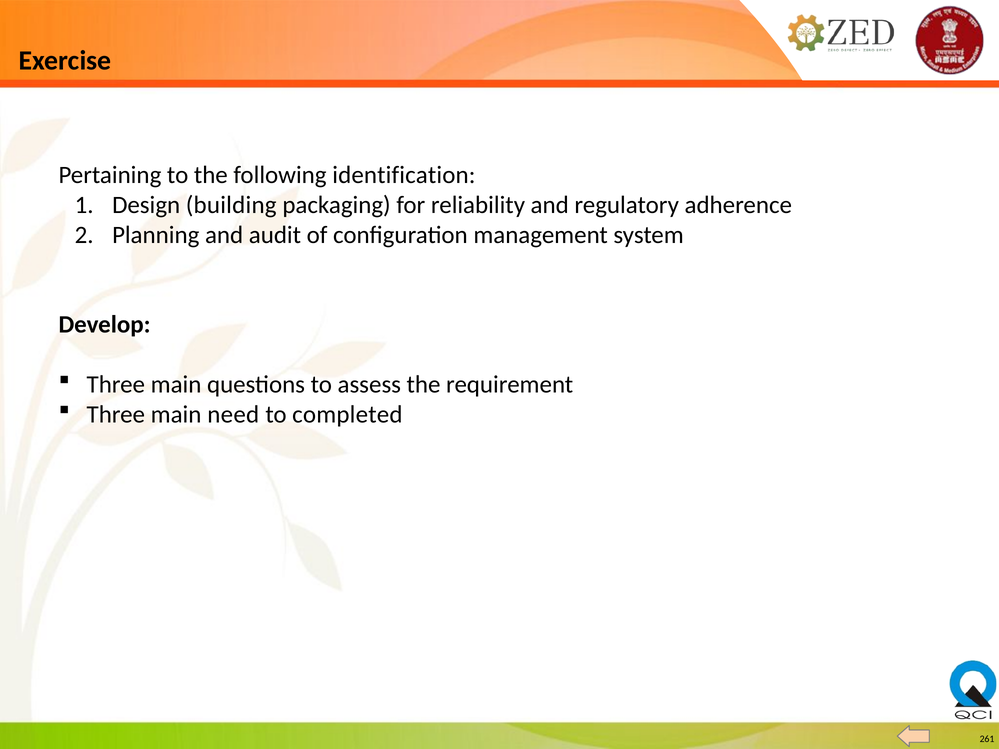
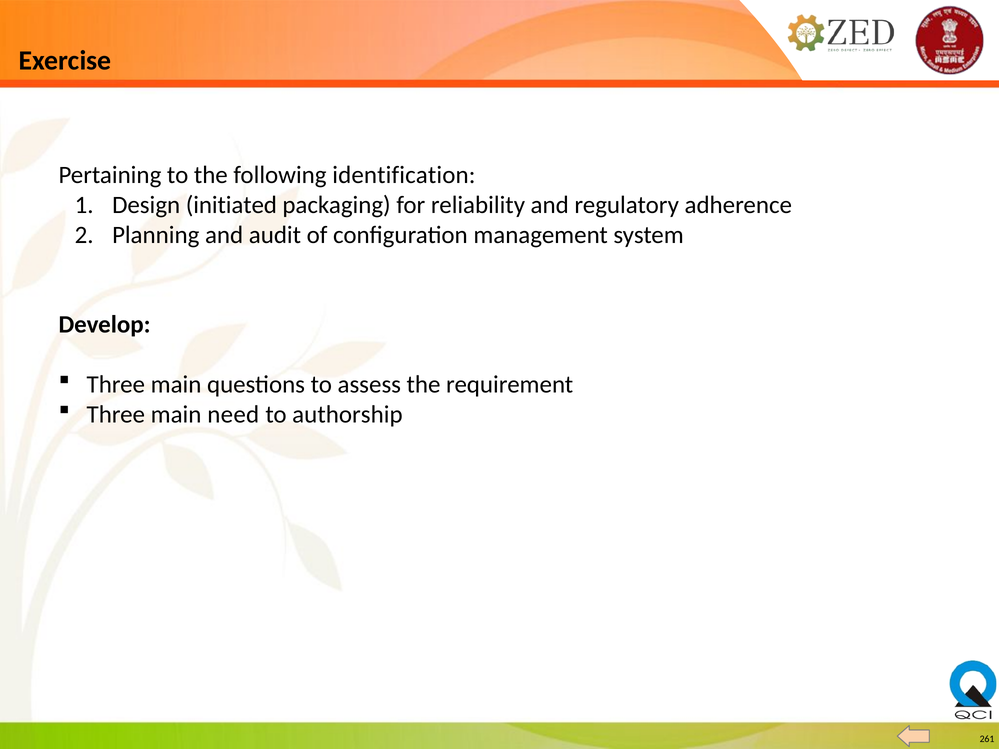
building: building -> initiated (231, 205)
completed: completed -> authorship (347, 415)
